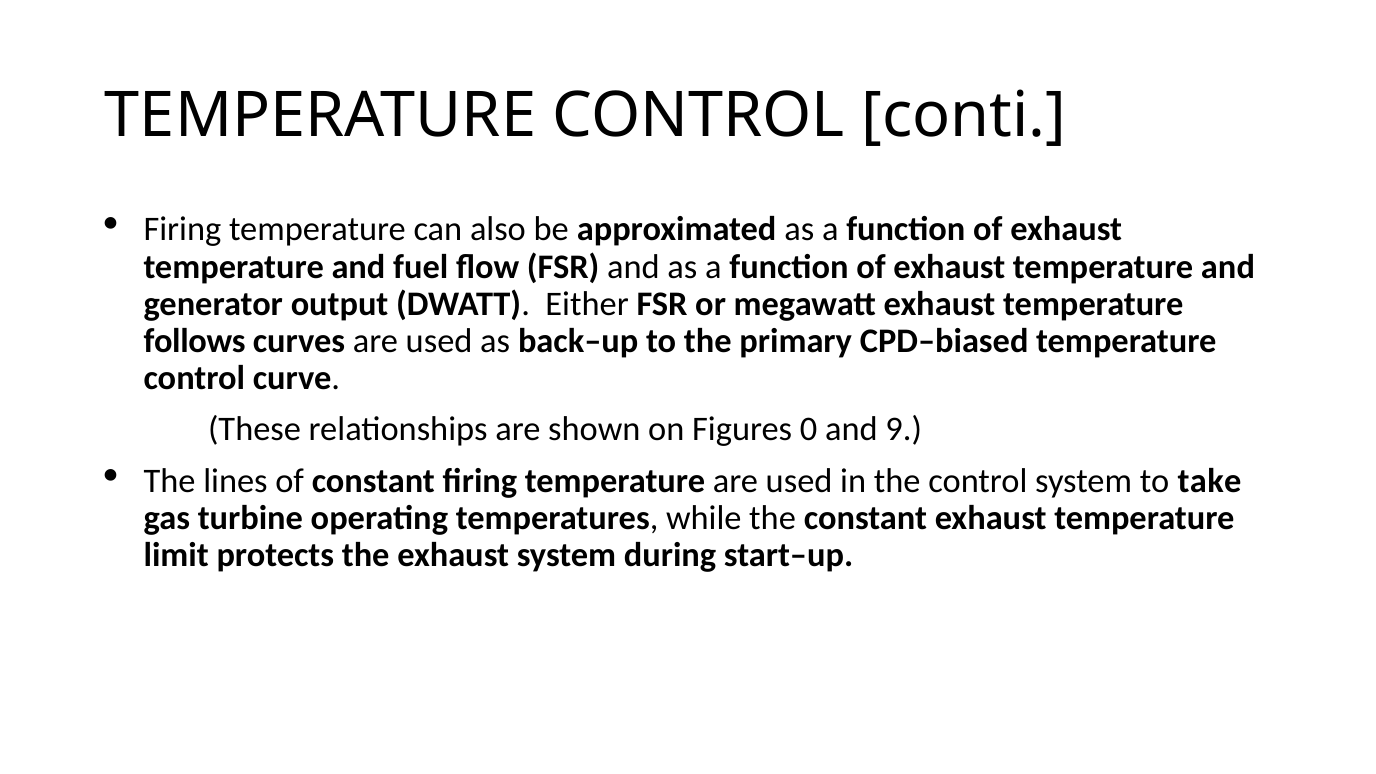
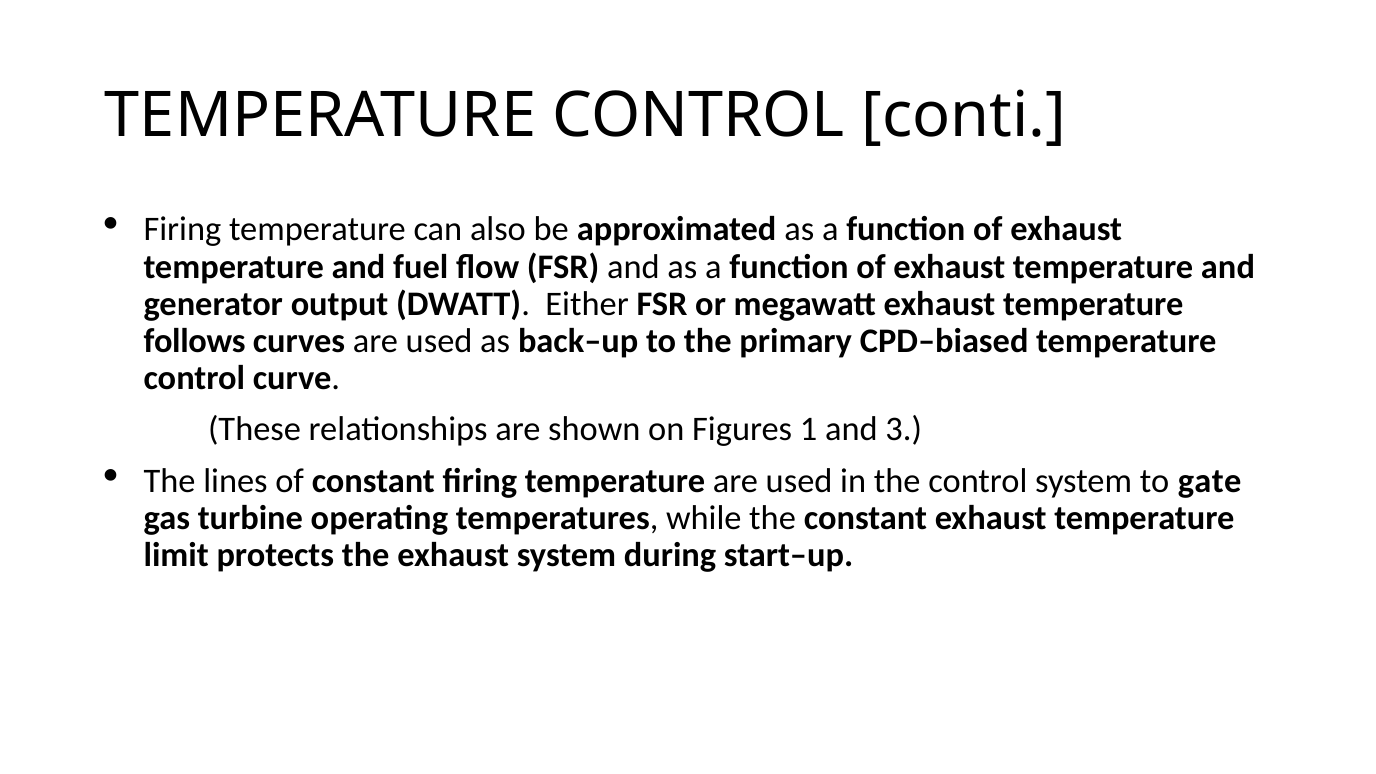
0: 0 -> 1 (809, 430)
9: 9 -> 3 (904, 430)
take: take -> gate (1210, 481)
